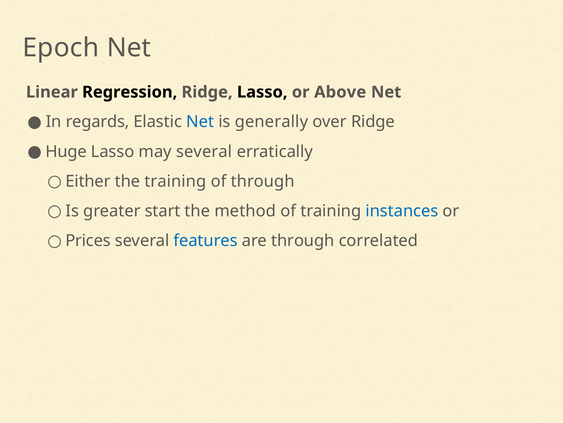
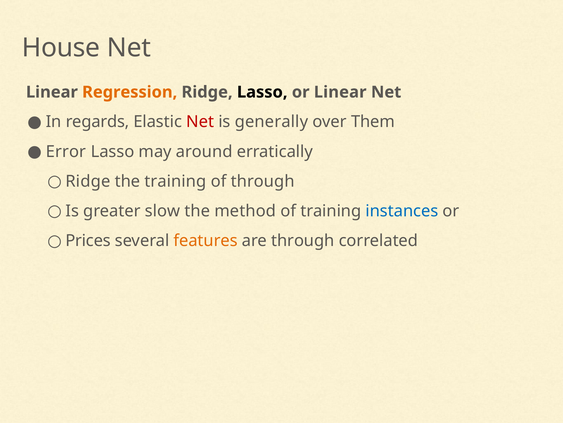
Epoch: Epoch -> House (61, 48)
Regression colour: black -> orange (130, 92)
or Above: Above -> Linear (340, 92)
Net colour: blue -> red (200, 122)
over Ridge: Ridge -> Them (373, 122)
Huge: Huge -> Error (66, 151)
may several: several -> around (204, 151)
Either: Either -> Ridge (88, 181)
start: start -> slow (162, 211)
features colour: blue -> orange (206, 240)
